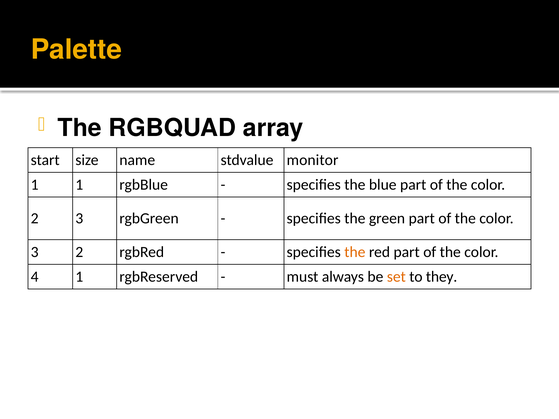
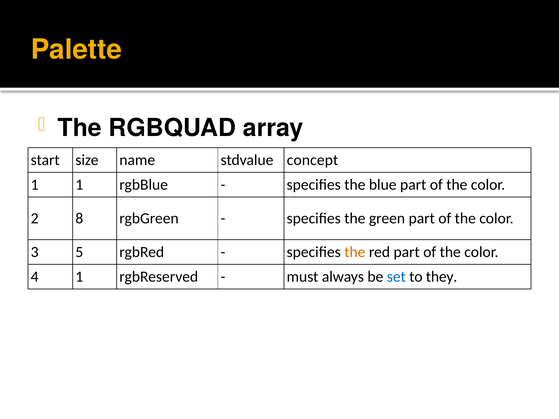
monitor: monitor -> concept (313, 160)
2 3: 3 -> 8 (79, 219)
3 2: 2 -> 5 (79, 252)
set colour: orange -> blue (396, 277)
